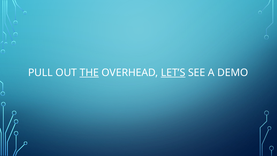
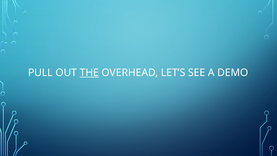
LET’S underline: present -> none (173, 73)
